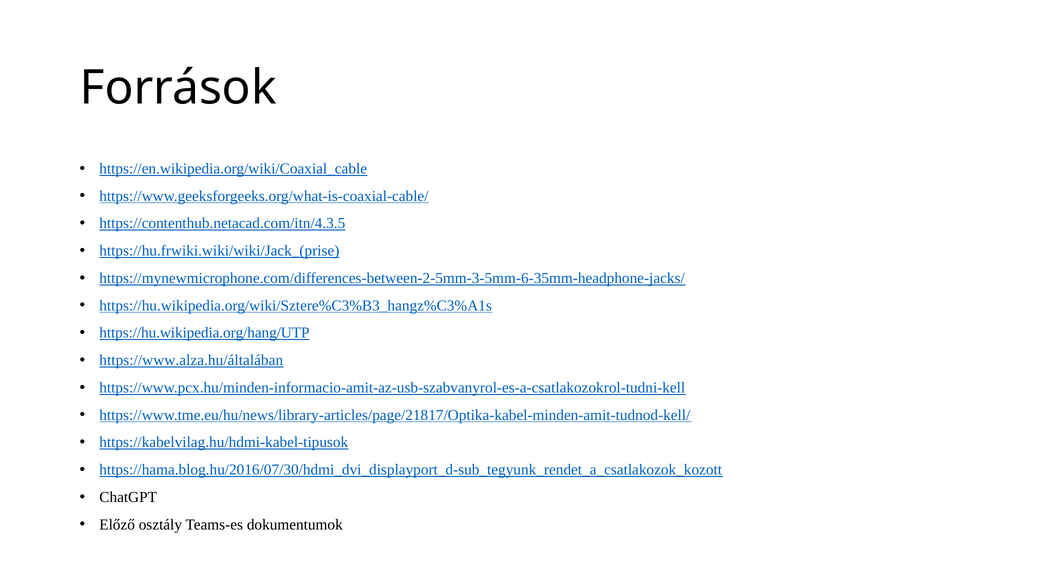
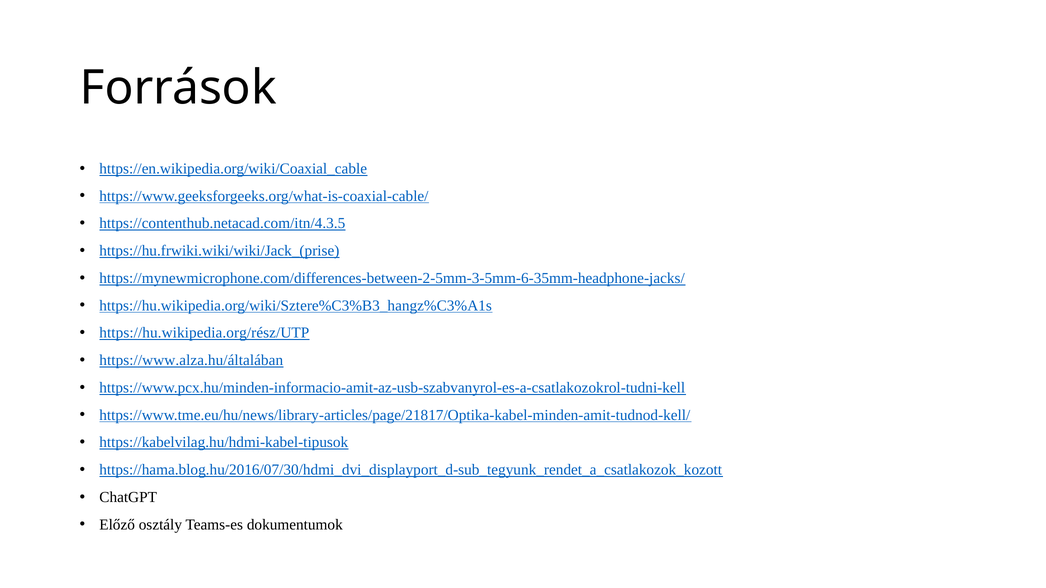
https://hu.wikipedia.org/hang/UTP: https://hu.wikipedia.org/hang/UTP -> https://hu.wikipedia.org/rész/UTP (204, 333)
